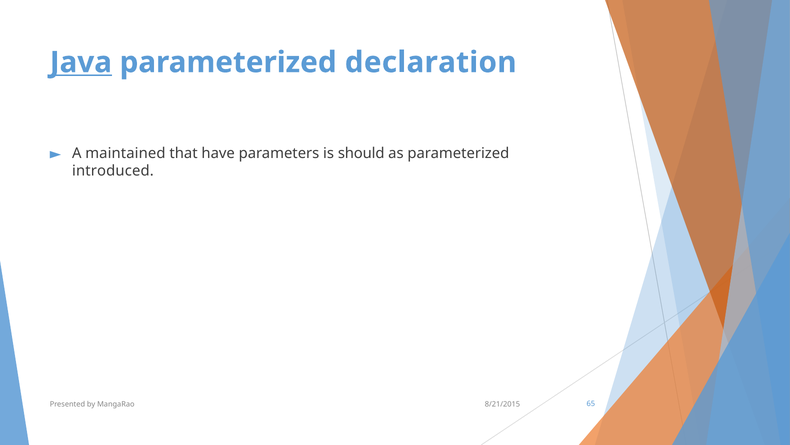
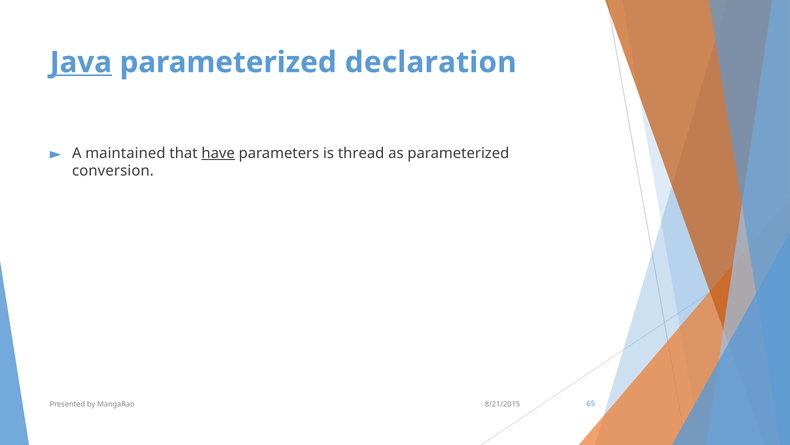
have underline: none -> present (218, 153)
should: should -> thread (361, 153)
introduced: introduced -> conversion (113, 171)
